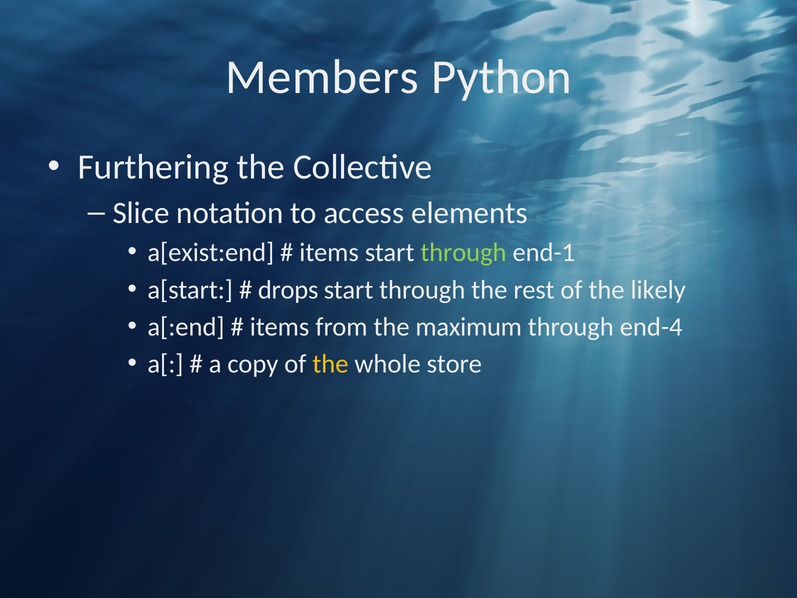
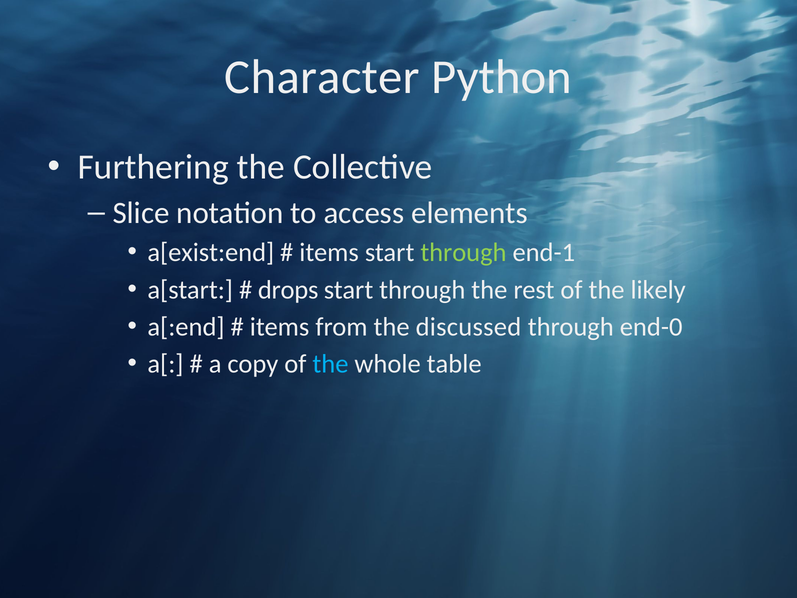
Members: Members -> Character (322, 77)
maximum: maximum -> discussed (468, 327)
end-4: end-4 -> end-0 (651, 327)
the colour: yellow -> light blue (330, 364)
store: store -> table (454, 364)
